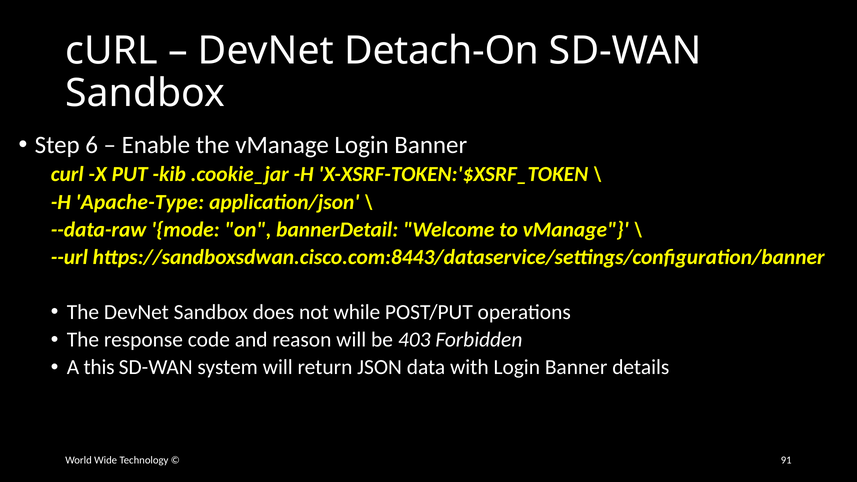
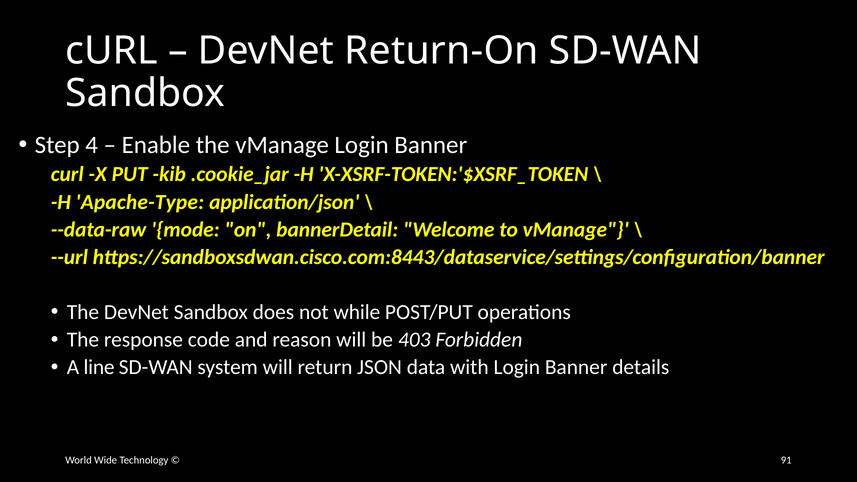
Detach-On: Detach-On -> Return-On (441, 51)
6: 6 -> 4 (92, 145)
this: this -> line (99, 367)
